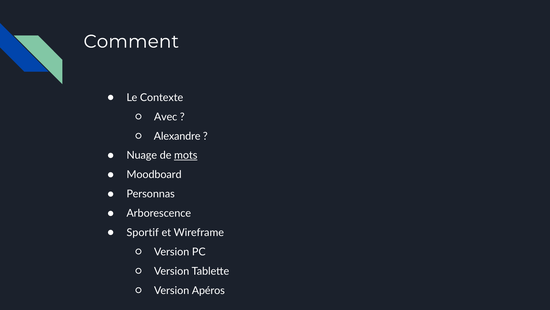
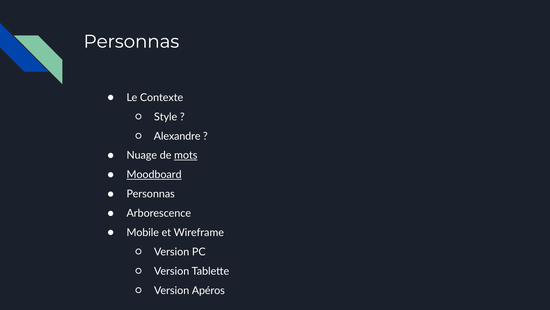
Comment: Comment -> Personnas (131, 41)
Avec: Avec -> Style (166, 117)
Moodboard underline: none -> present (154, 174)
Sportif: Sportif -> Mobile (143, 232)
